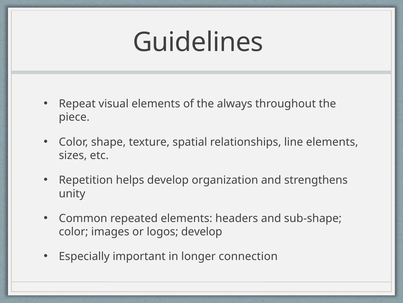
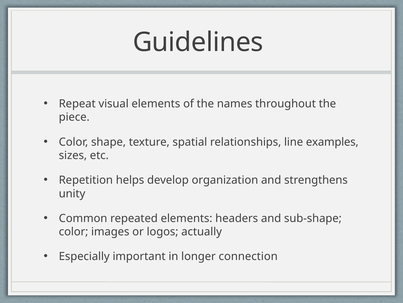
always: always -> names (235, 104)
line elements: elements -> examples (332, 142)
logos develop: develop -> actually (202, 231)
